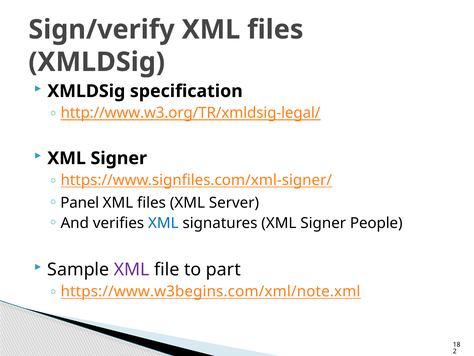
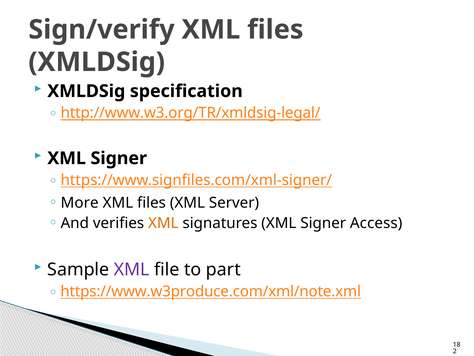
Panel: Panel -> More (80, 203)
XML colour: blue -> orange (163, 223)
People: People -> Access (376, 223)
https://www.w3begins.com/xml/note.xml: https://www.w3begins.com/xml/note.xml -> https://www.w3produce.com/xml/note.xml (211, 291)
